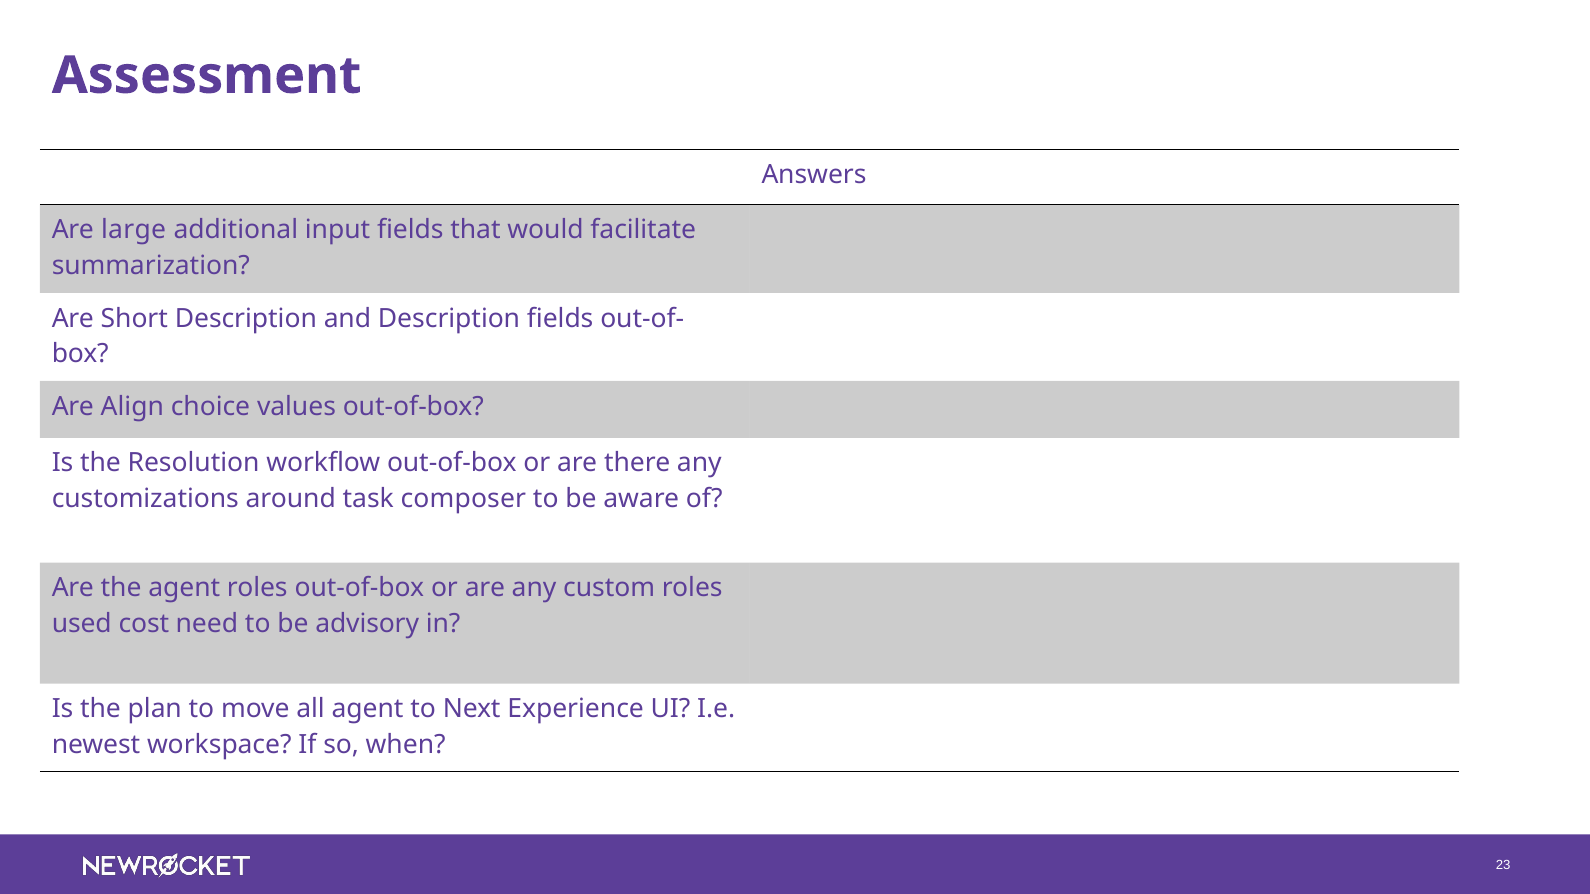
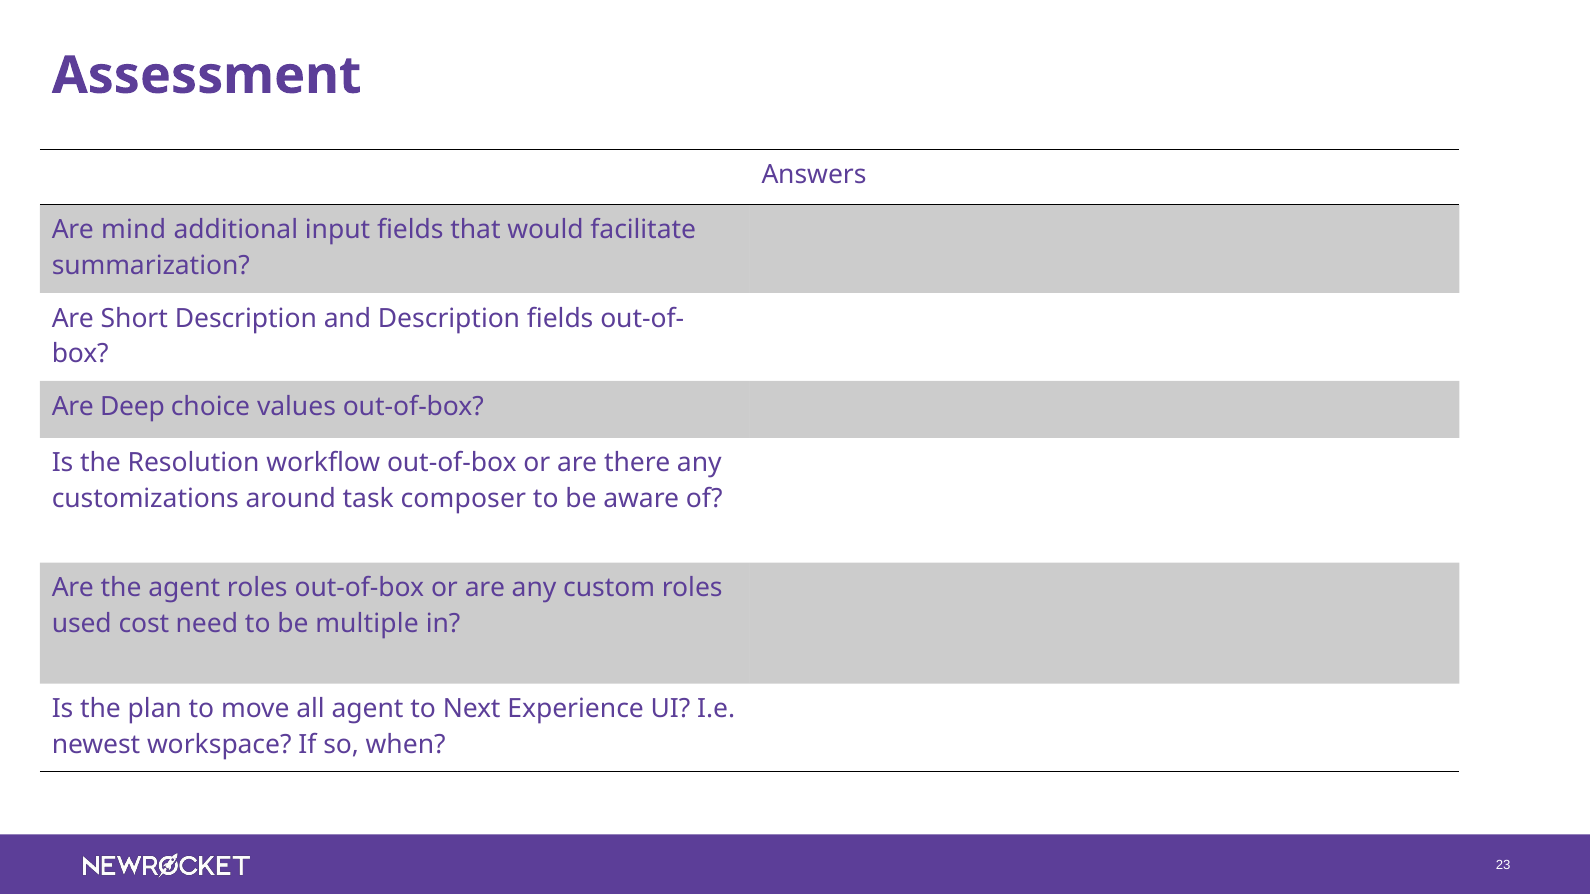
large: large -> mind (134, 230)
Align: Align -> Deep (132, 407)
advisory: advisory -> multiple (367, 624)
